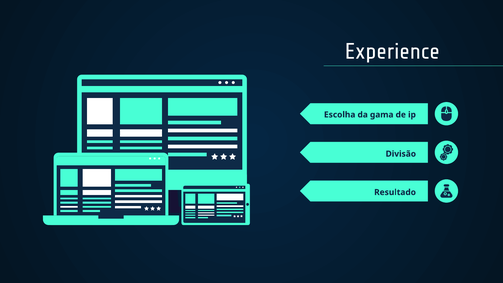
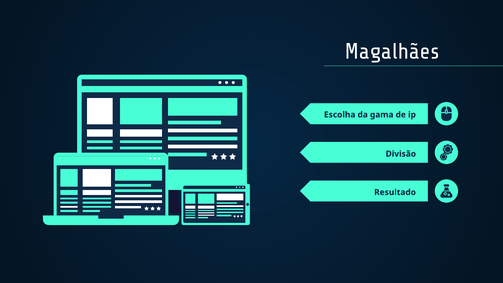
Experience: Experience -> Magalhães (392, 52)
